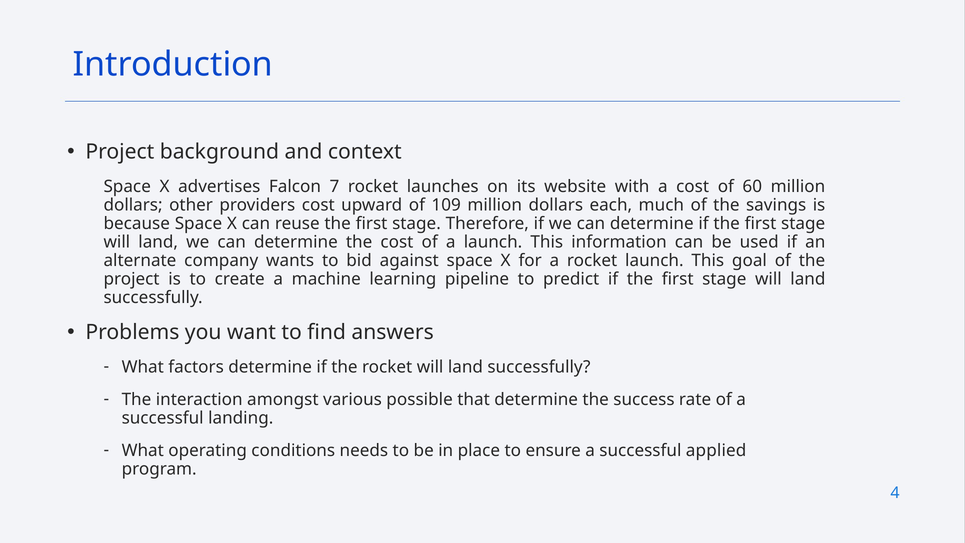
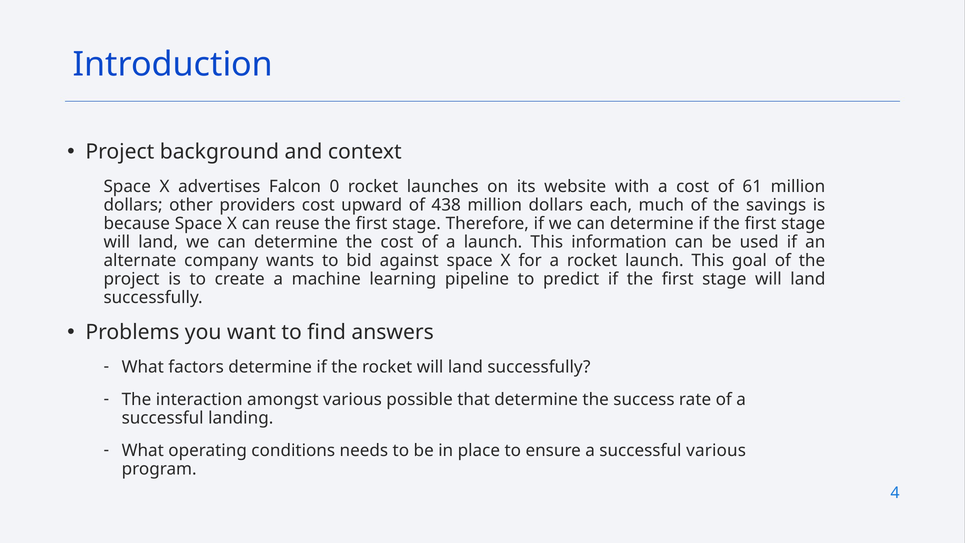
7: 7 -> 0 (334, 187)
60: 60 -> 61 (752, 187)
109: 109 -> 438 (446, 205)
successful applied: applied -> various (716, 450)
